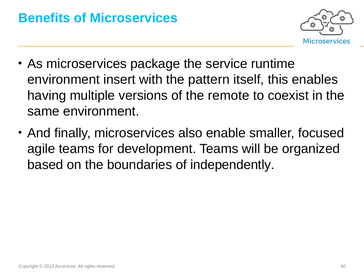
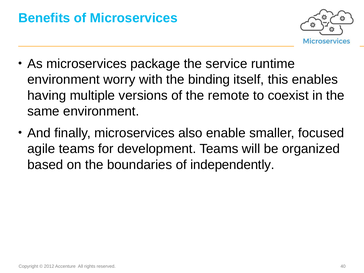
insert: insert -> worry (119, 80)
pattern: pattern -> binding (209, 80)
